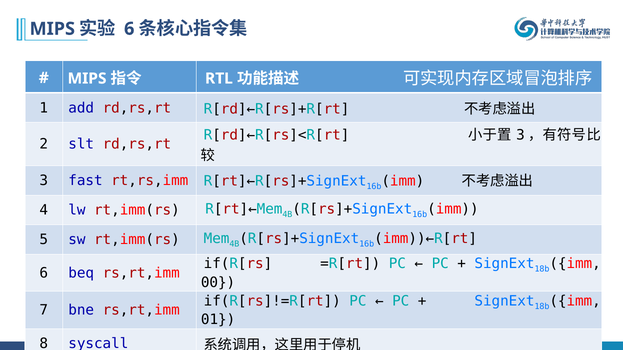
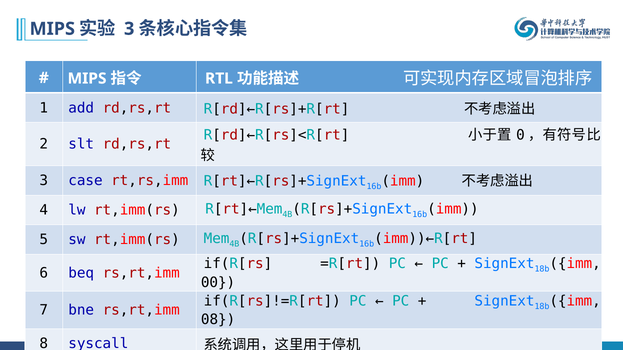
6: 6 -> 3 (129, 29)
3: 3 -> 0 (520, 135)
fast: fast -> case (86, 181)
01: 01 -> 08 (218, 320)
